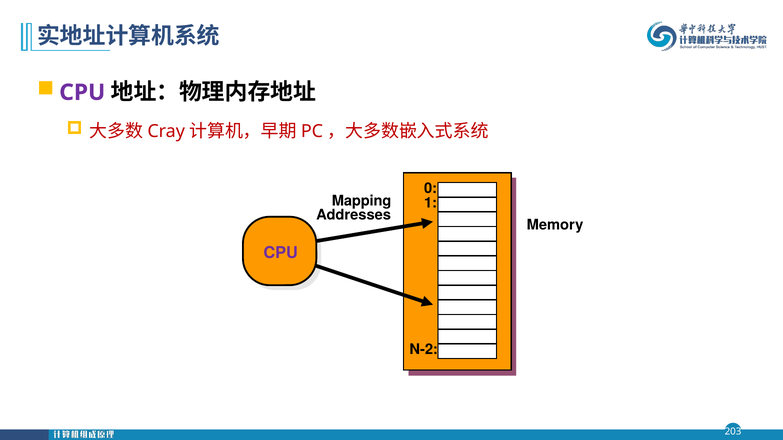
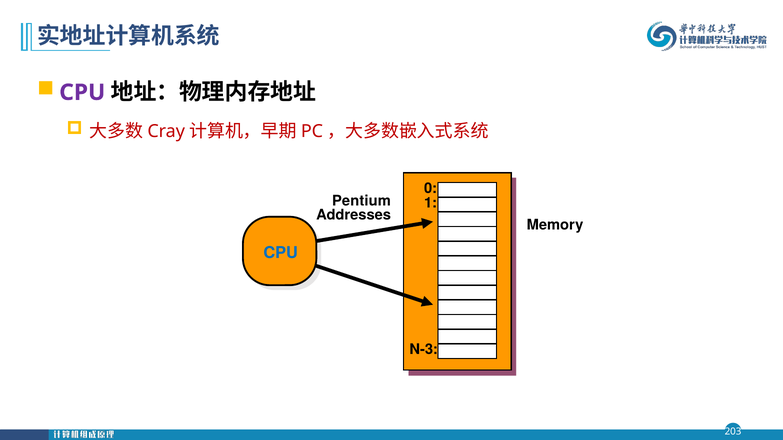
Mapping: Mapping -> Pentium (361, 201)
CPU colour: purple -> blue (281, 253)
N-2: N-2 -> N-3 (424, 350)
